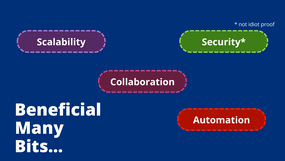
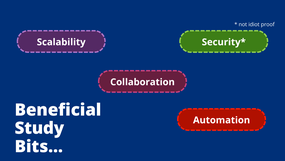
Many: Many -> Study (39, 128)
